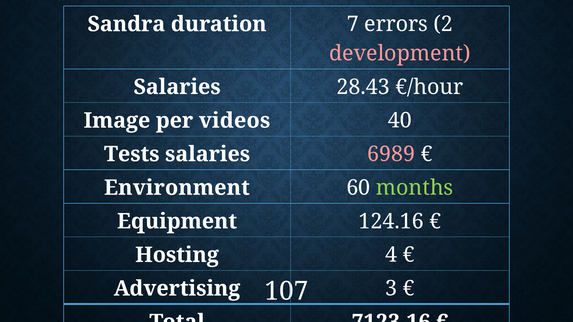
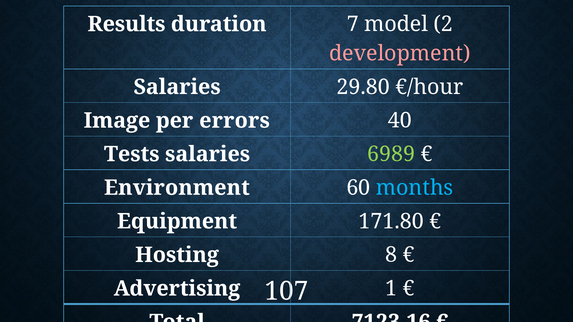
Sandra: Sandra -> Results (126, 24)
errors: errors -> model (396, 24)
28.43: 28.43 -> 29.80 (363, 87)
videos: videos -> errors (235, 121)
6989 colour: pink -> light green (391, 154)
months colour: light green -> light blue (415, 188)
124.16: 124.16 -> 171.80 (391, 222)
4: 4 -> 8 (391, 255)
3: 3 -> 1 (391, 289)
